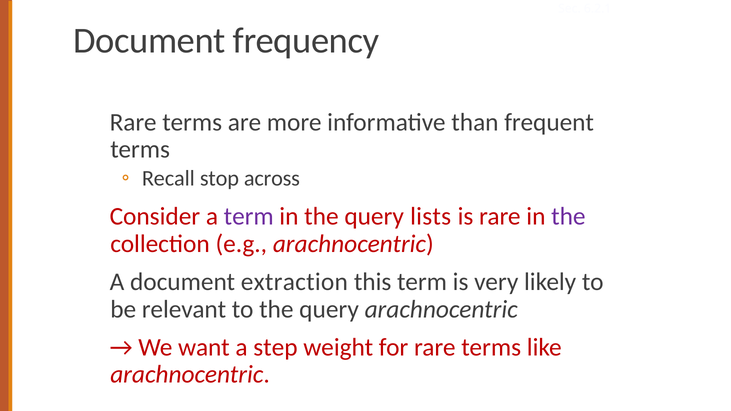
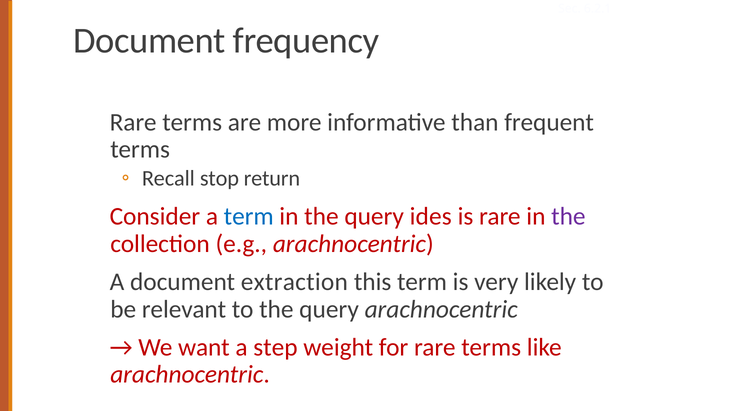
across: across -> return (272, 178)
term colour: purple -> blue (249, 216)
lists: lists -> ides (431, 216)
